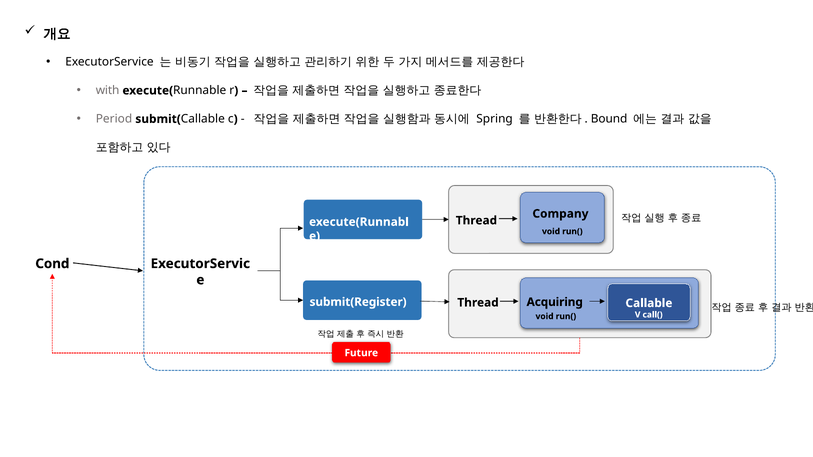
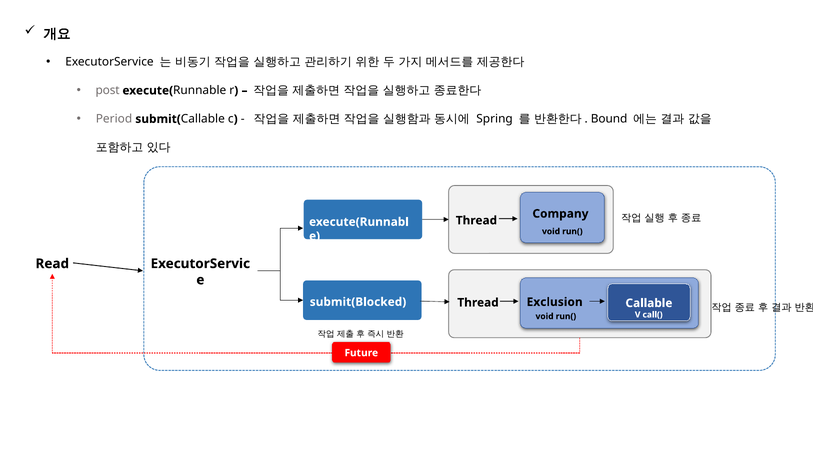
with: with -> post (108, 91)
Cond: Cond -> Read (52, 264)
submit(Register: submit(Register -> submit(Blocked (358, 302)
Acquiring: Acquiring -> Exclusion (555, 302)
